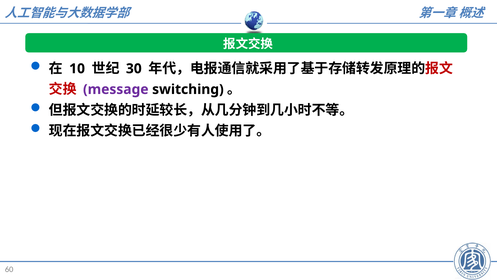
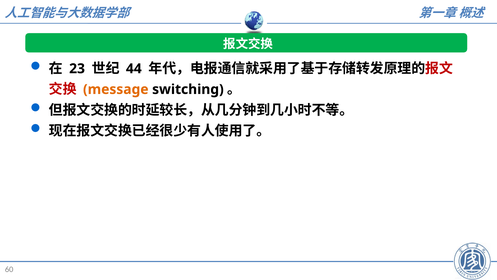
10: 10 -> 23 (77, 69)
30: 30 -> 44 (134, 69)
message colour: purple -> orange (116, 89)
